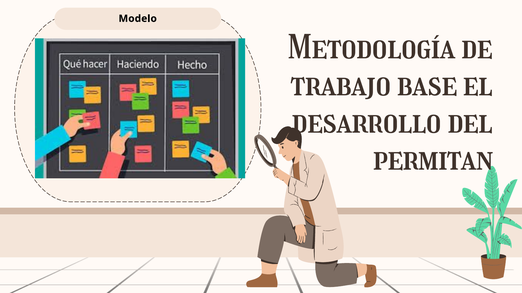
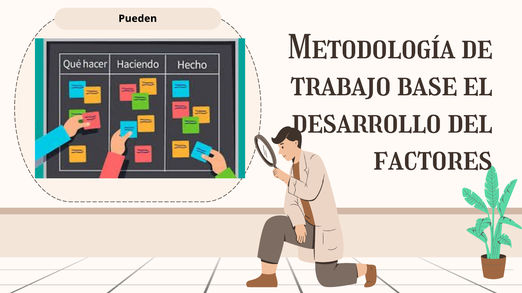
Modelo: Modelo -> Pueden (138, 19)
permitan: permitan -> factores (433, 159)
